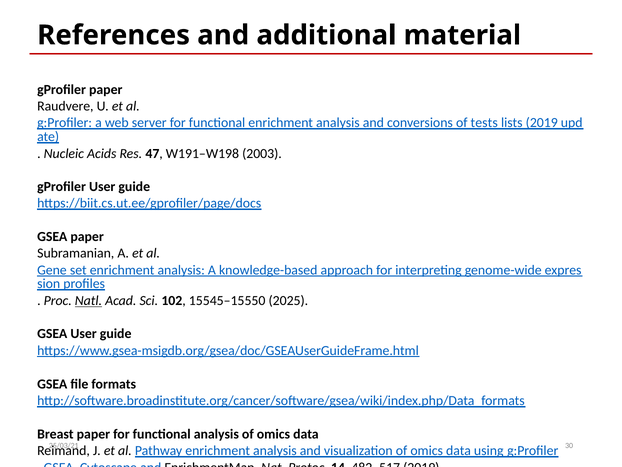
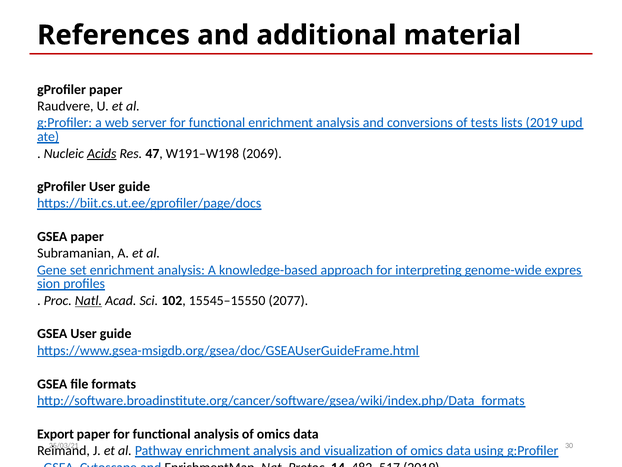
Acids underline: none -> present (102, 153)
2003: 2003 -> 2069 (262, 153)
2025: 2025 -> 2077 (288, 300)
Breast: Breast -> Export (55, 434)
